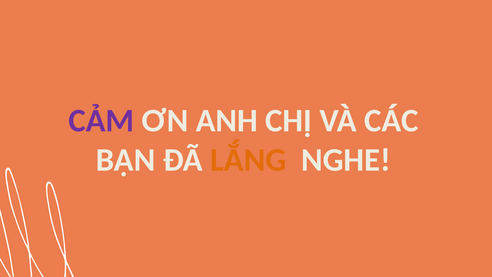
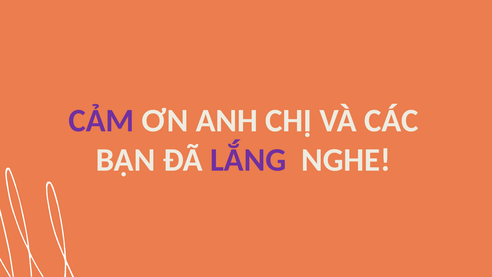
LẮNG colour: orange -> purple (248, 160)
